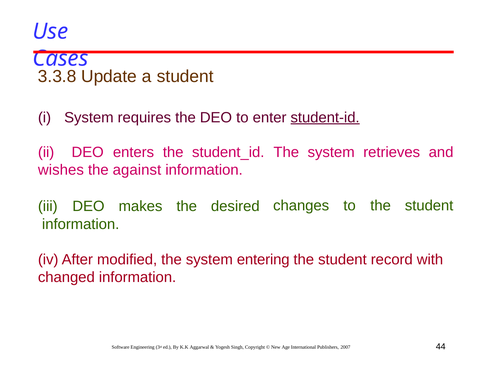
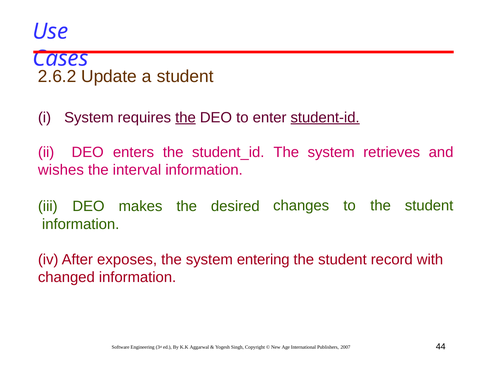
3.3.8: 3.3.8 -> 2.6.2 (57, 77)
the underline: none -> present (186, 118)
against: against -> interval (137, 170)
modified: modified -> exposes (127, 260)
